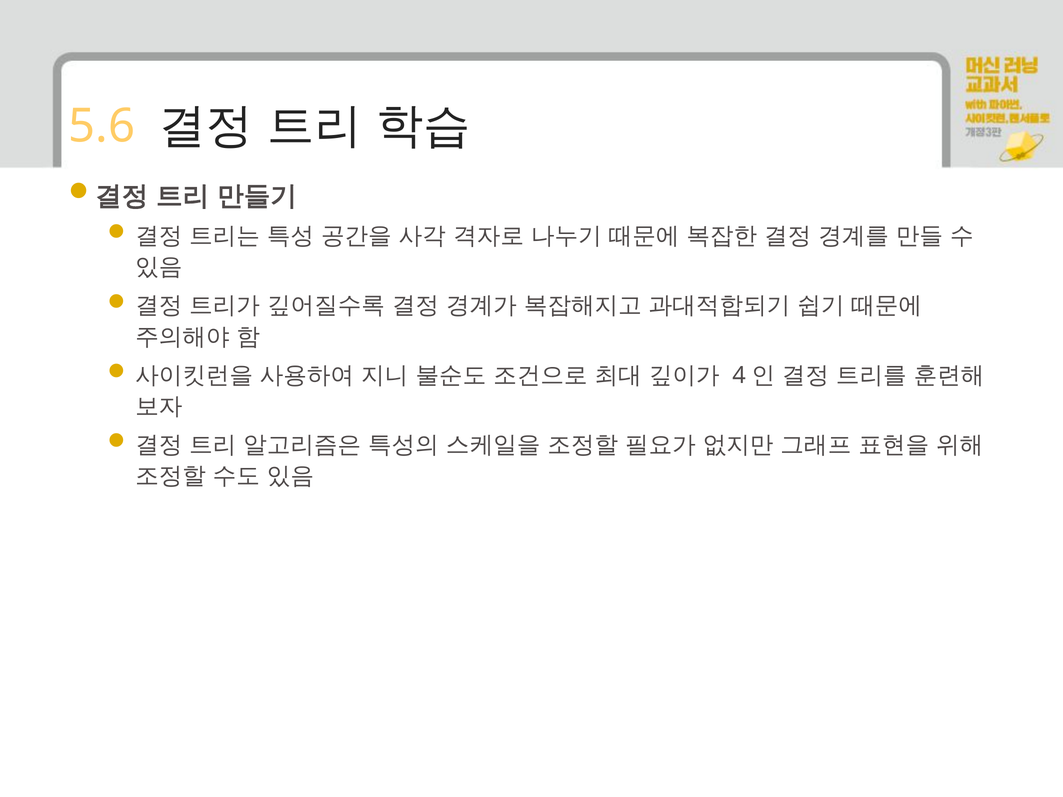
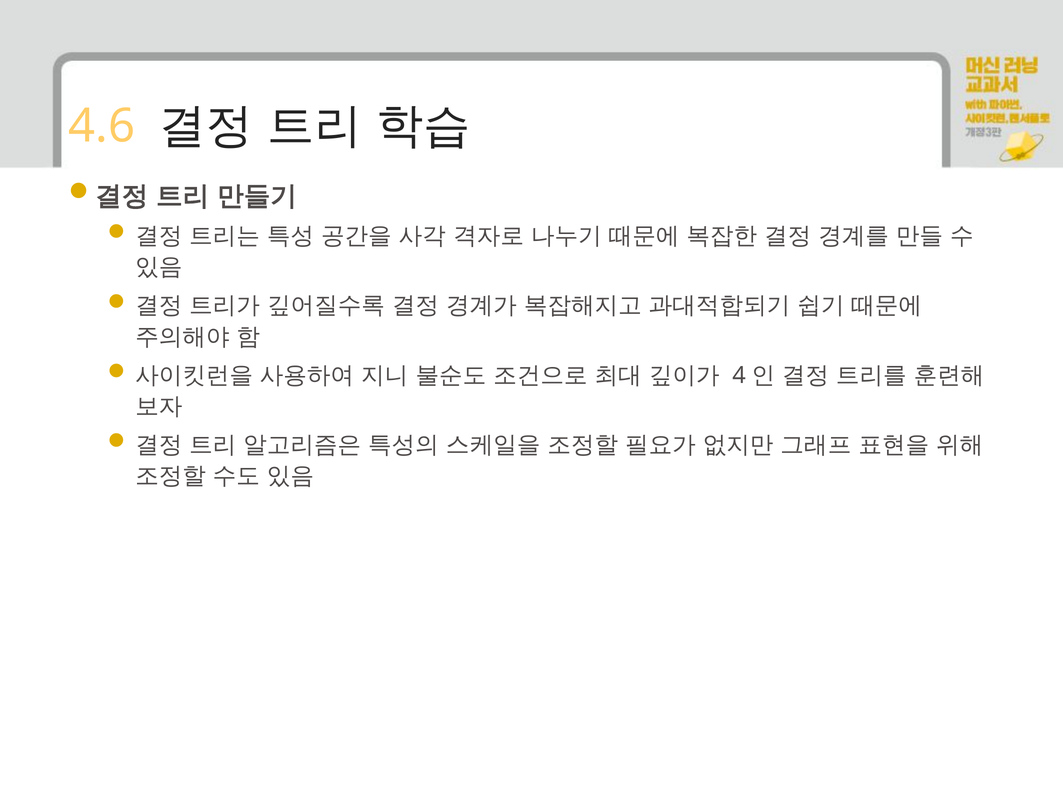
5.6: 5.6 -> 4.6 (102, 126)
